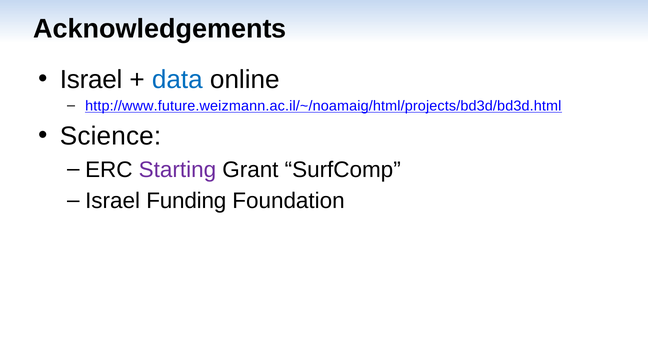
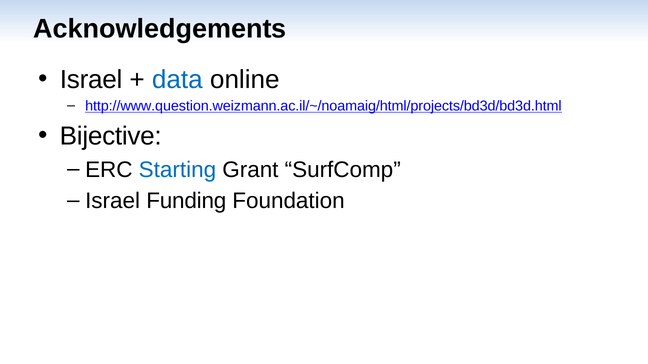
http://www.future.weizmann.ac.il/~/noamaig/html/projects/bd3d/bd3d.html: http://www.future.weizmann.ac.il/~/noamaig/html/projects/bd3d/bd3d.html -> http://www.question.weizmann.ac.il/~/noamaig/html/projects/bd3d/bd3d.html (323, 106)
Science: Science -> Bijective (111, 136)
Starting colour: purple -> blue (177, 170)
